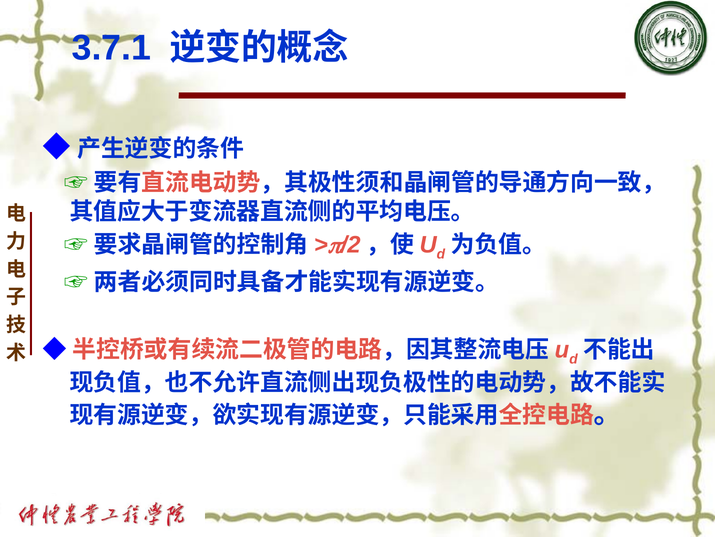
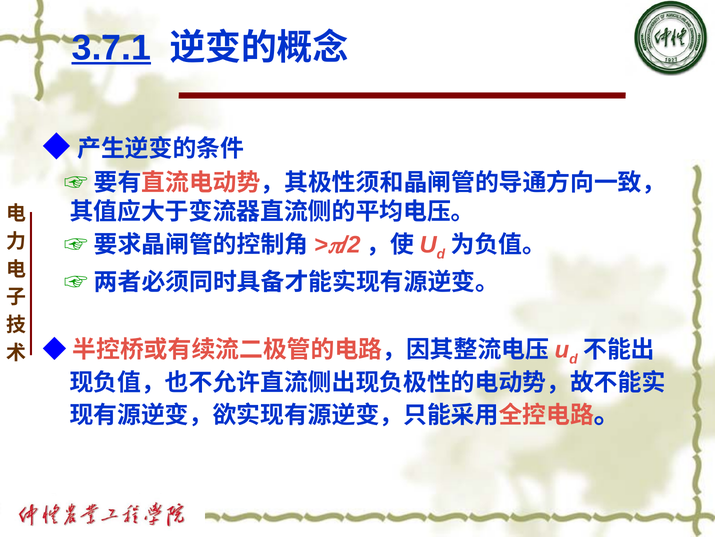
3.7.1 underline: none -> present (111, 48)
